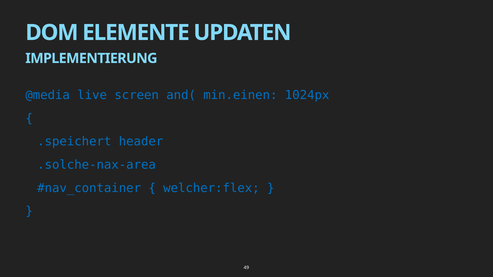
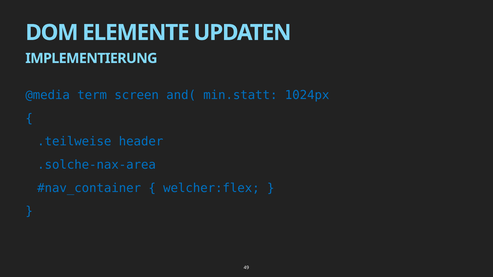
live: live -> term (92, 95)
min.einen: min.einen -> min.statt (240, 95)
.speichert: .speichert -> .teilweise (74, 142)
